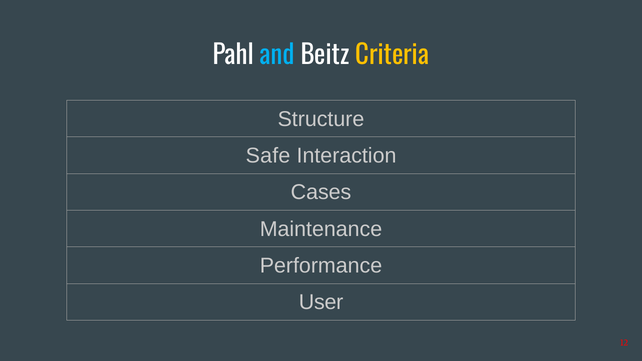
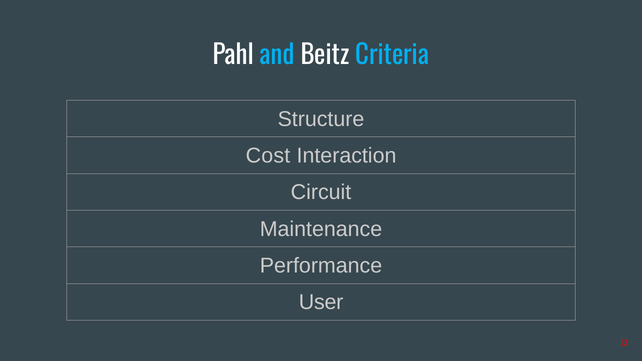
Criteria colour: yellow -> light blue (392, 56)
Safe: Safe -> Cost (268, 156)
Cases: Cases -> Circuit (321, 192)
